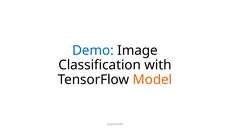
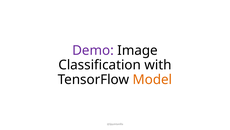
Demo colour: blue -> purple (93, 50)
